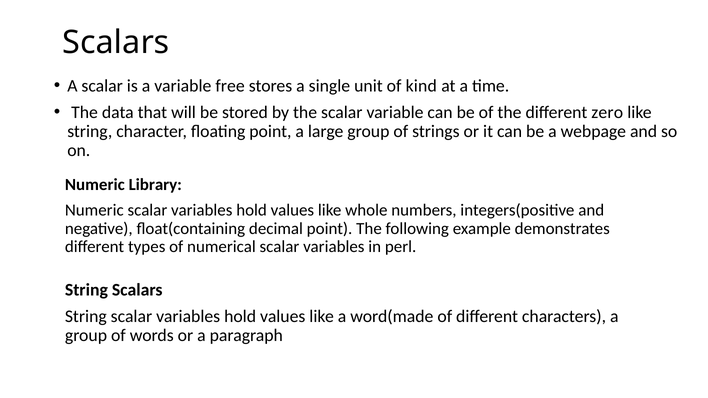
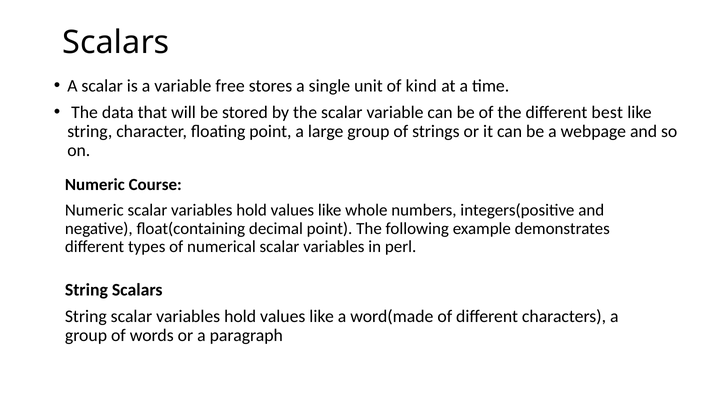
zero: zero -> best (607, 112)
Library: Library -> Course (155, 185)
